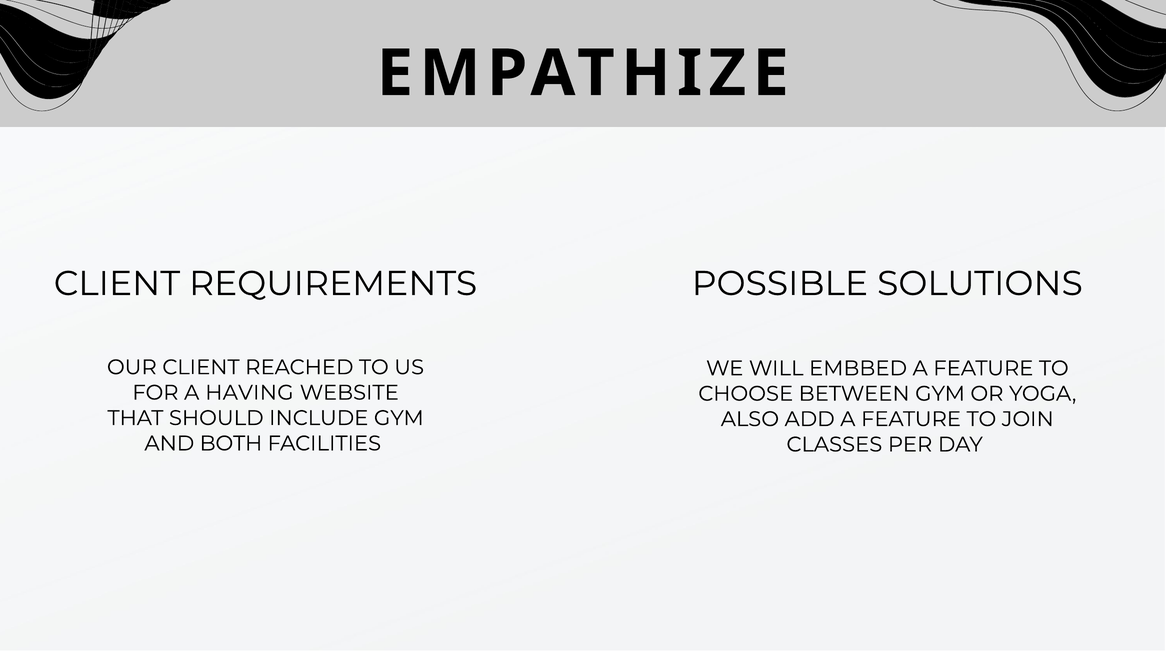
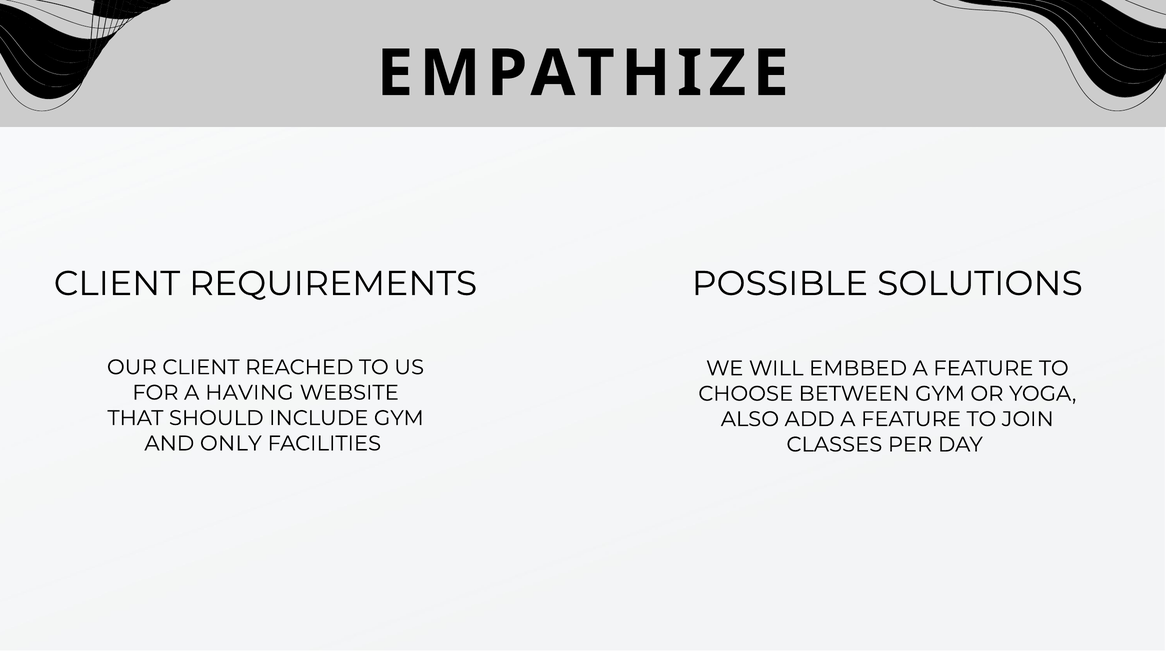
BOTH: BOTH -> ONLY (231, 443)
